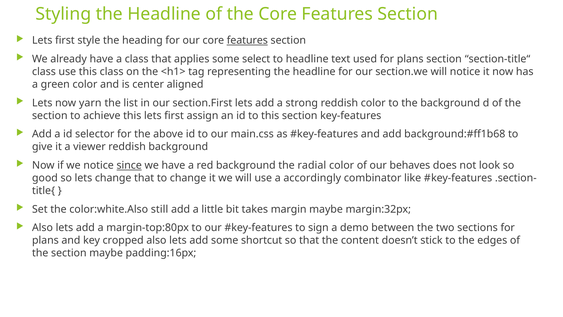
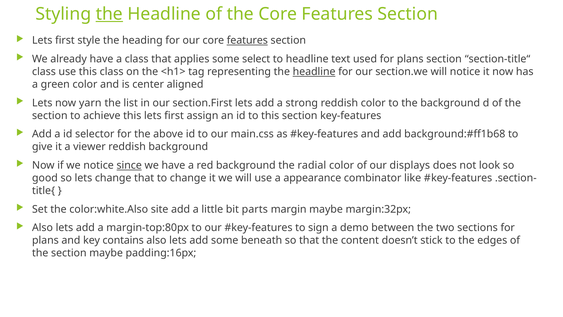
the underline: none -> present (109, 14)
headline underline: none -> present (314, 72)
behaves: behaves -> displays (410, 165)
accordingly: accordingly -> appearance (312, 178)
still: still -> site (160, 209)
takes: takes -> parts (255, 209)
cropped: cropped -> contains (123, 240)
shortcut: shortcut -> beneath (262, 240)
